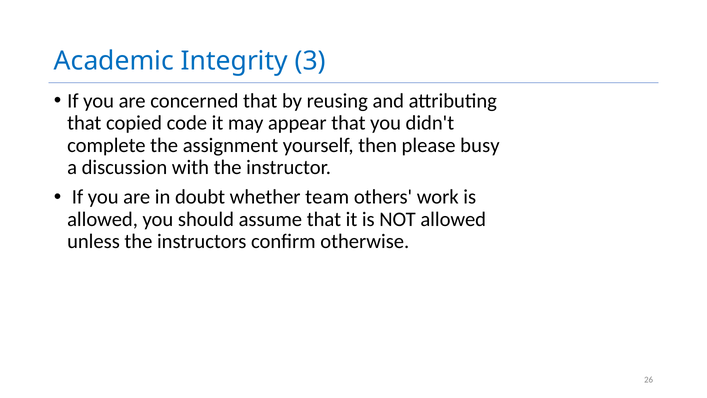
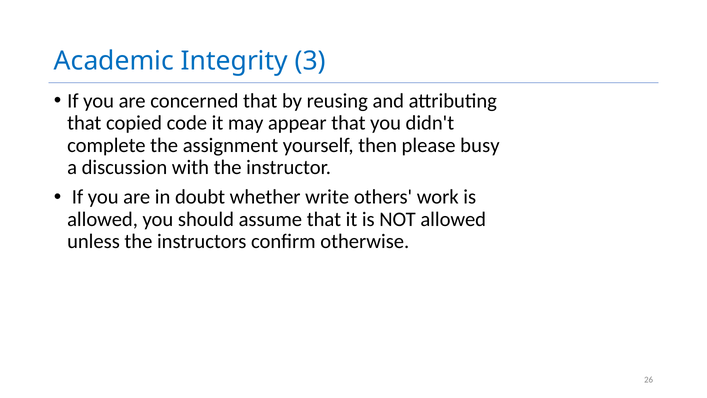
team: team -> write (327, 197)
